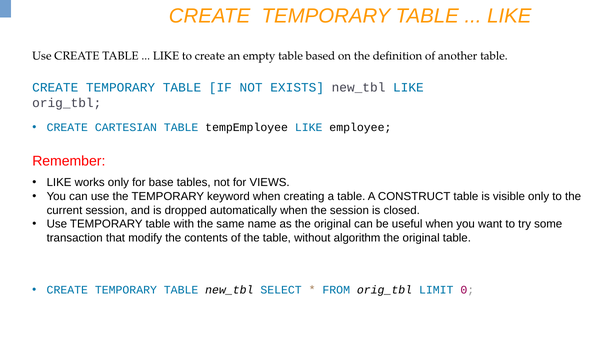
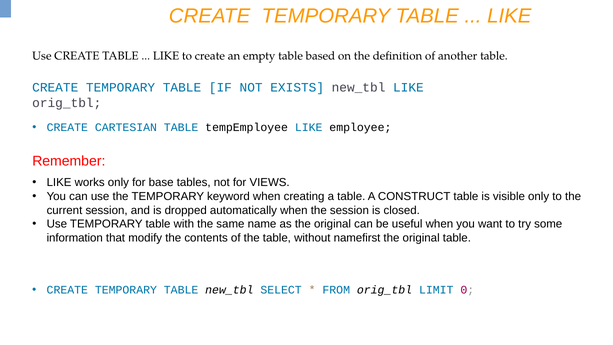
transaction: transaction -> information (75, 238)
algorithm: algorithm -> namefirst (357, 238)
